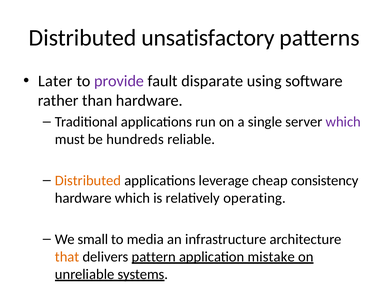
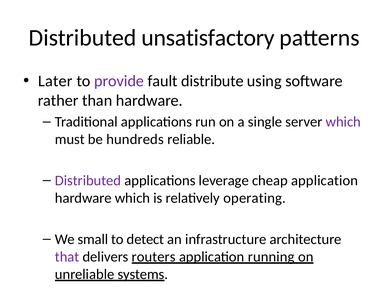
disparate: disparate -> distribute (212, 81)
Distributed colour: orange -> purple (88, 180)
cheap consistency: consistency -> application (325, 180)
media: media -> detect (145, 239)
that colour: orange -> purple (67, 257)
pattern: pattern -> routers (154, 257)
mistake: mistake -> running (271, 257)
